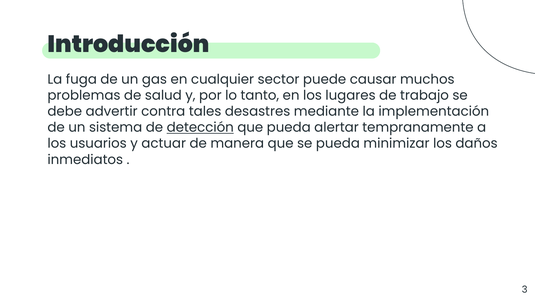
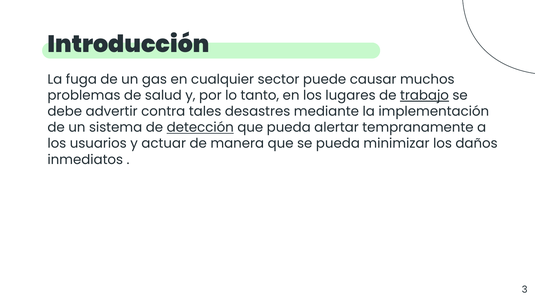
trabajo underline: none -> present (424, 95)
